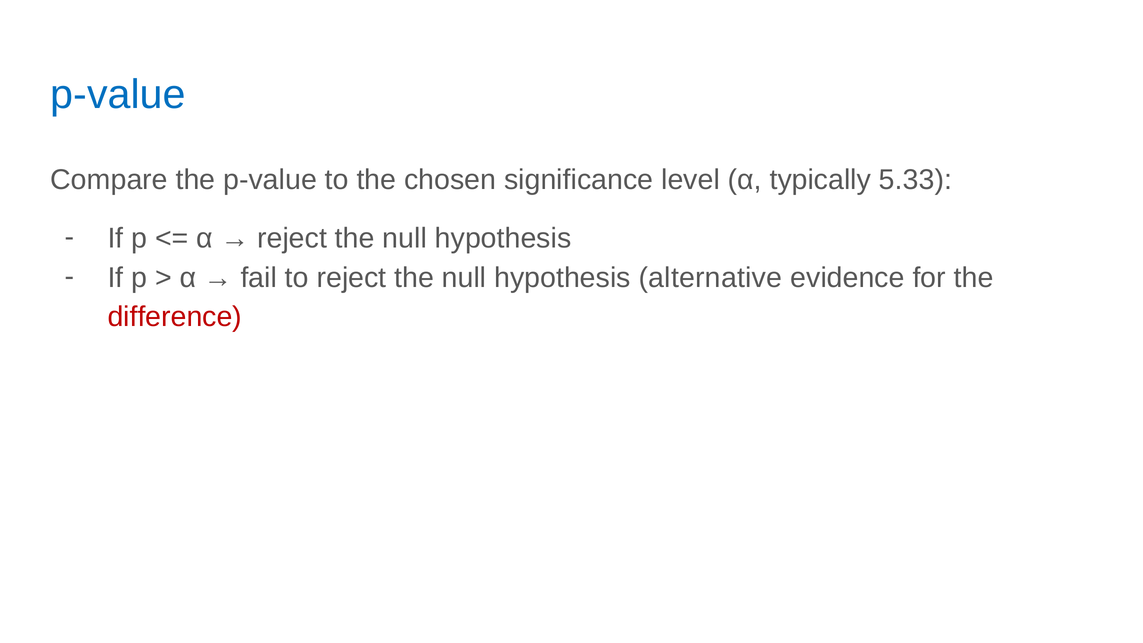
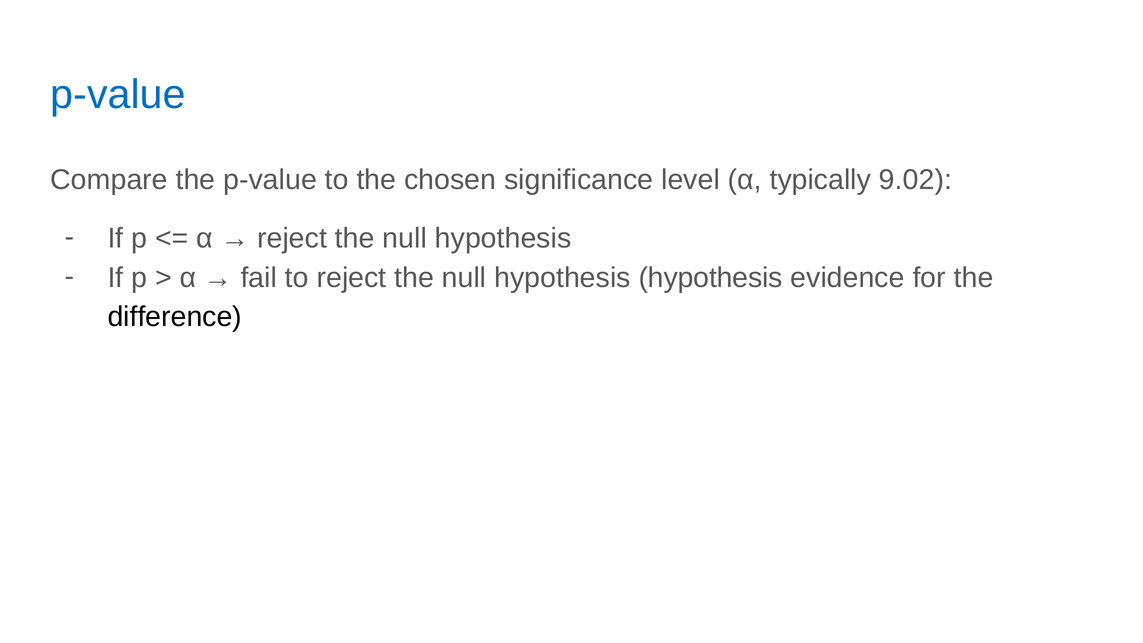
5.33: 5.33 -> 9.02 (915, 180)
hypothesis alternative: alternative -> hypothesis (711, 278)
difference colour: red -> black (175, 317)
